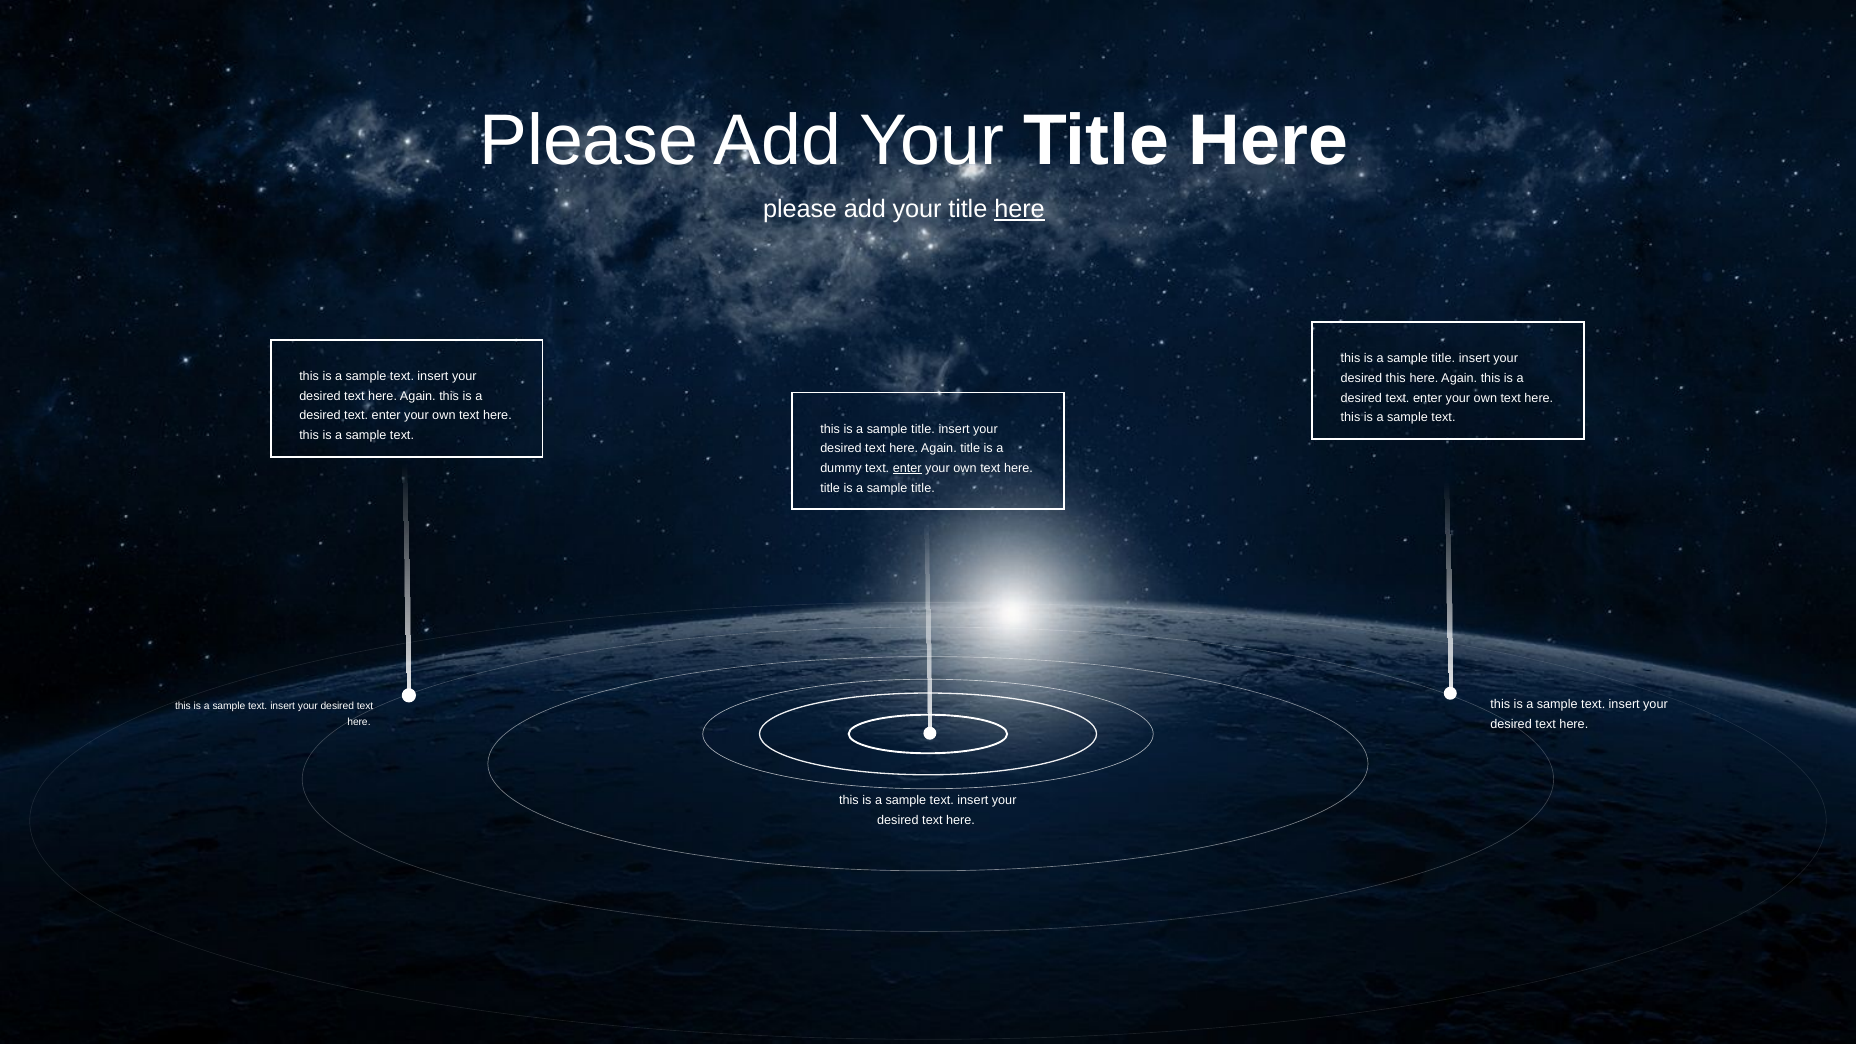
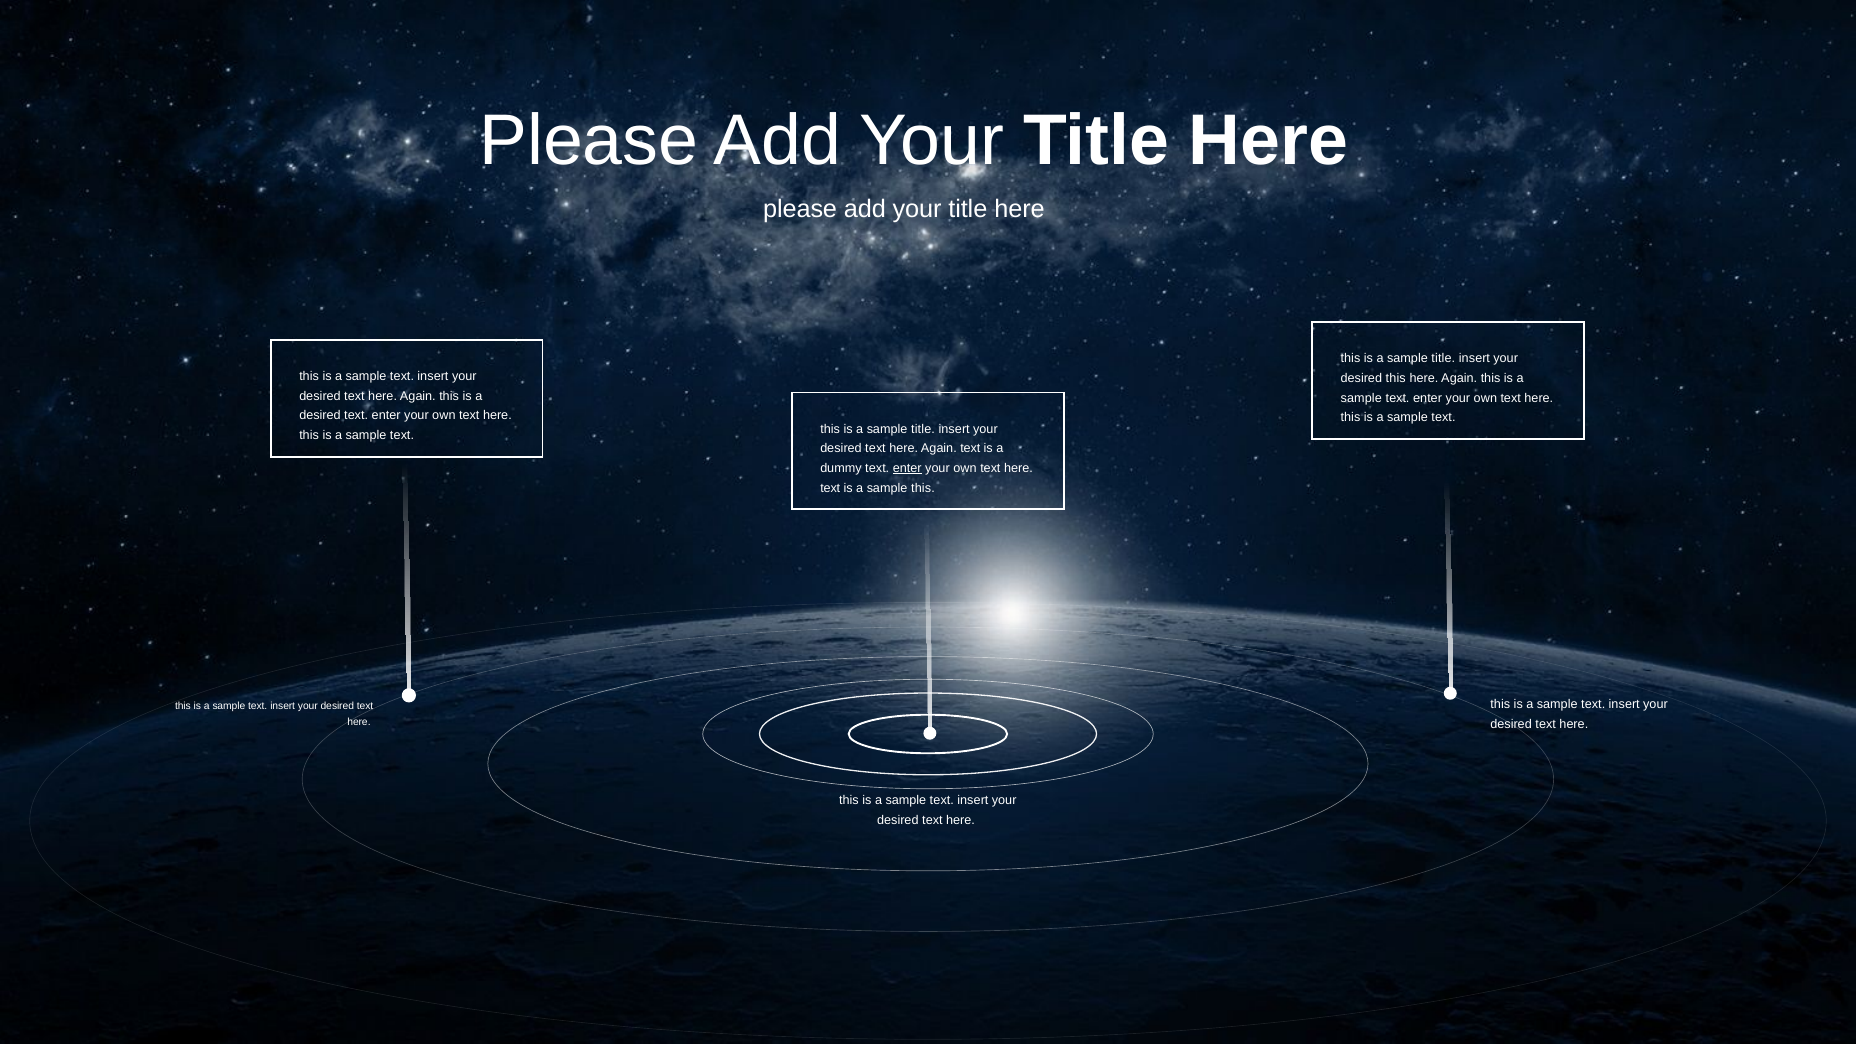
here underline: present -> none (1020, 209)
desired: desired -> sample (1361, 398)
Again title: title -> text (970, 449)
title: title -> text (830, 488)
title: title -> this (923, 488)
